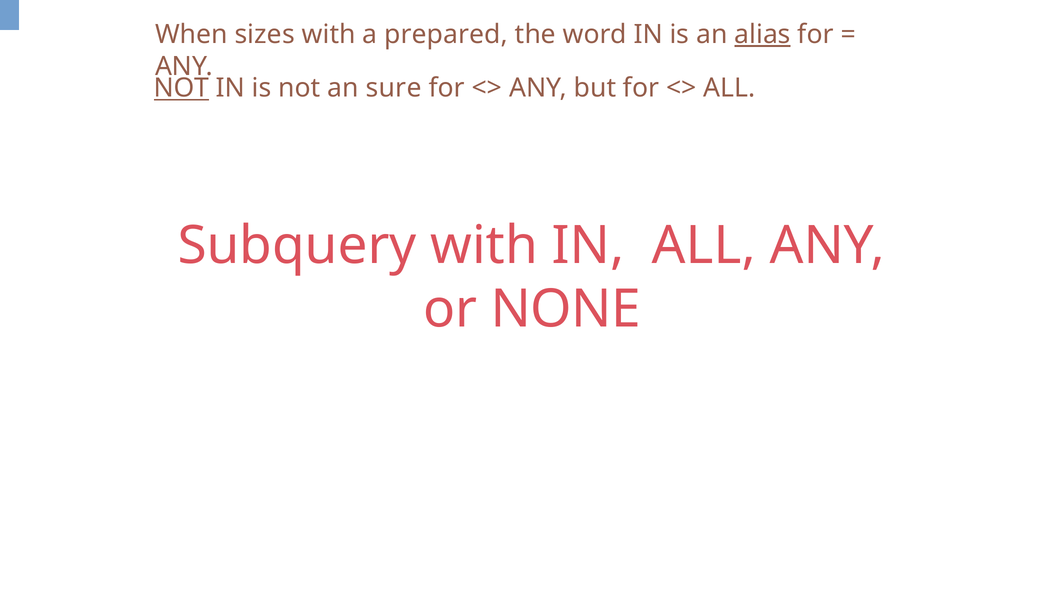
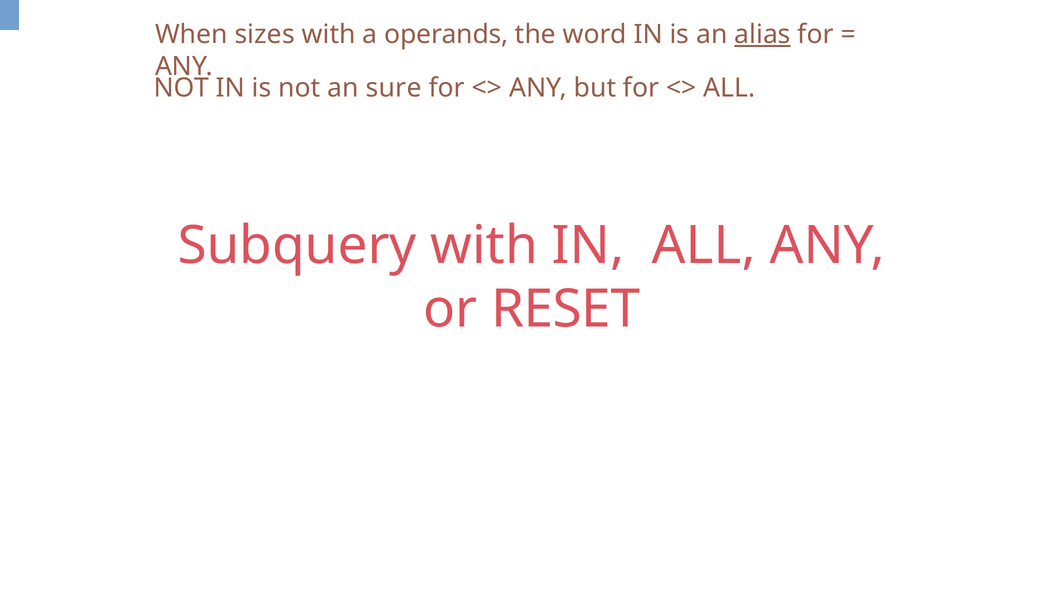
prepared: prepared -> operands (446, 35)
NOT underline: present -> none (182, 88)
NONE: NONE -> RESET (566, 309)
